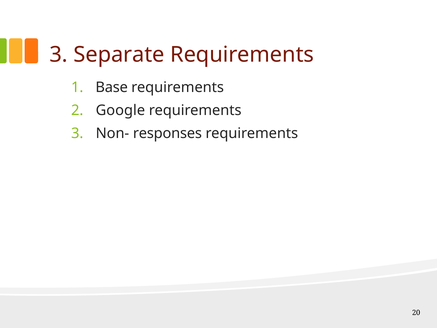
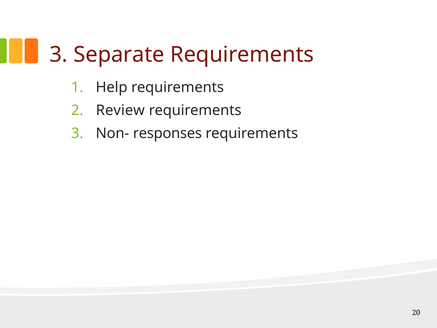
Base: Base -> Help (112, 87)
Google: Google -> Review (120, 110)
